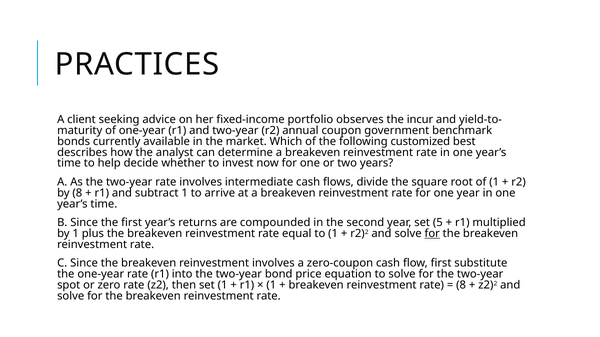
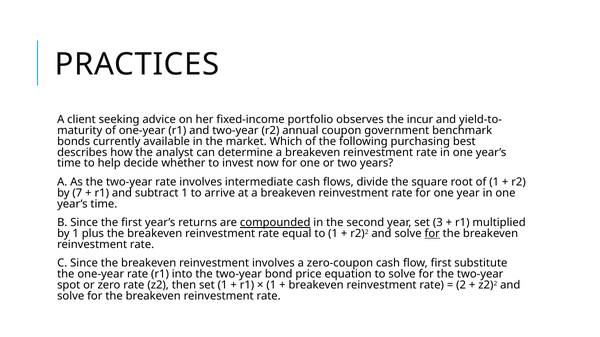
customized: customized -> purchasing (420, 142)
by 8: 8 -> 7 (77, 193)
compounded underline: none -> present (275, 223)
5: 5 -> 3 (438, 223)
8: 8 -> 2 (461, 285)
